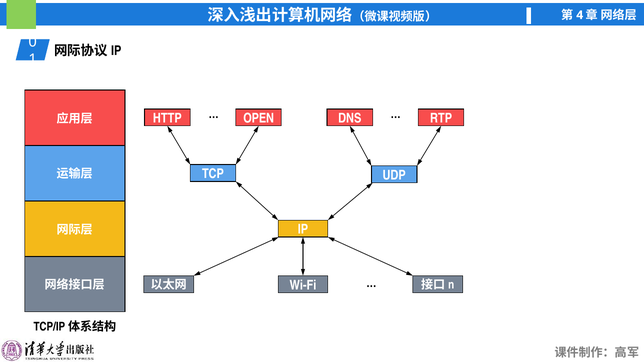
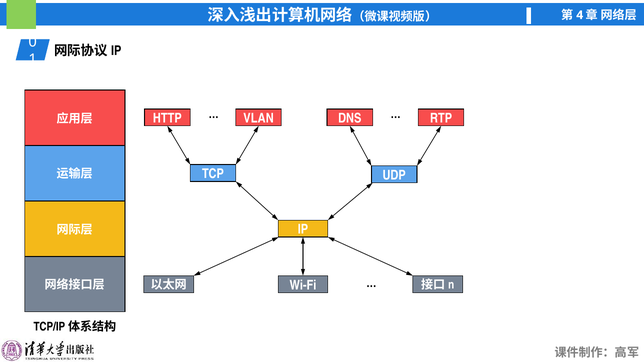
OPEN: OPEN -> VLAN (259, 118)
